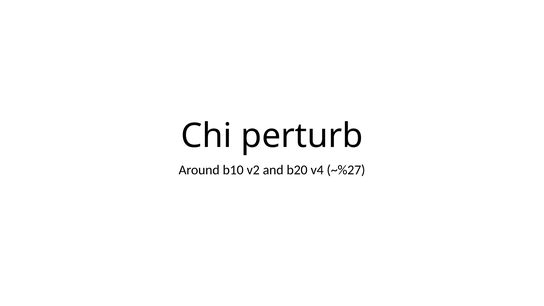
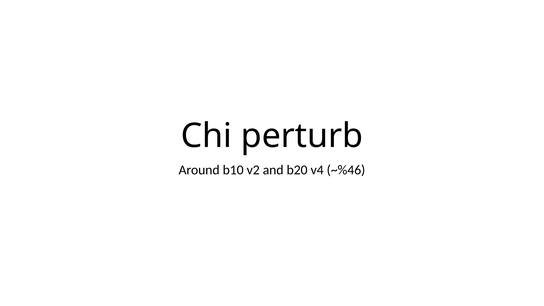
~%27: ~%27 -> ~%46 (346, 170)
